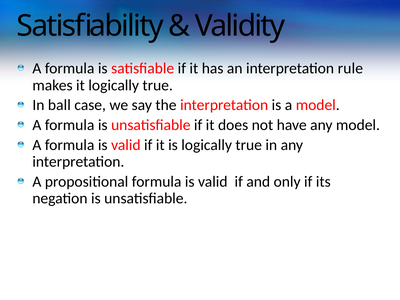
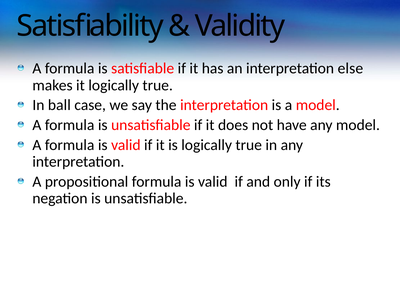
rule: rule -> else (350, 68)
